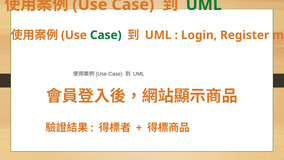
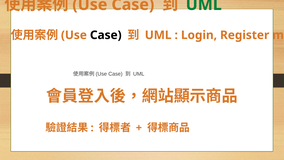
Case colour: green -> black (106, 35)
